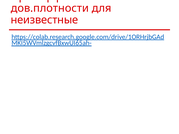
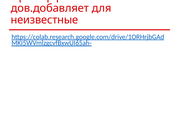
дов.плотности: дов.плотности -> дов.добавляет (50, 8)
